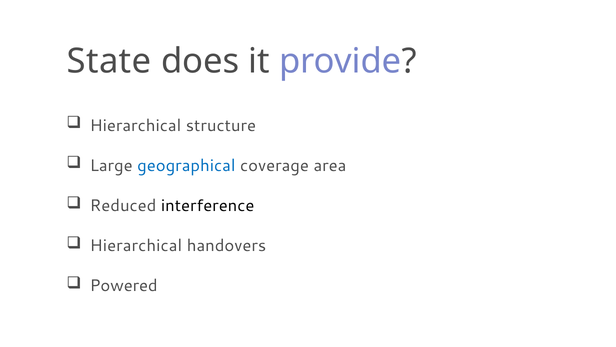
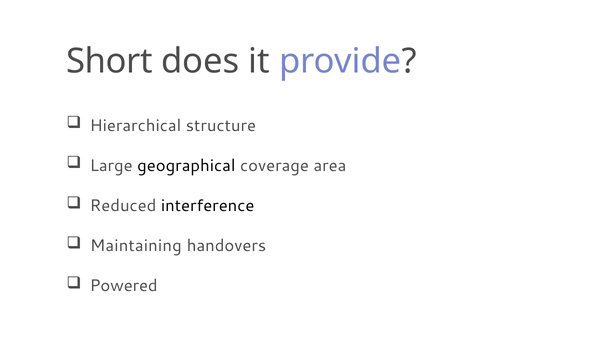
State: State -> Short (110, 61)
geographical colour: blue -> black (186, 165)
Hierarchical: Hierarchical -> Maintaining (136, 245)
